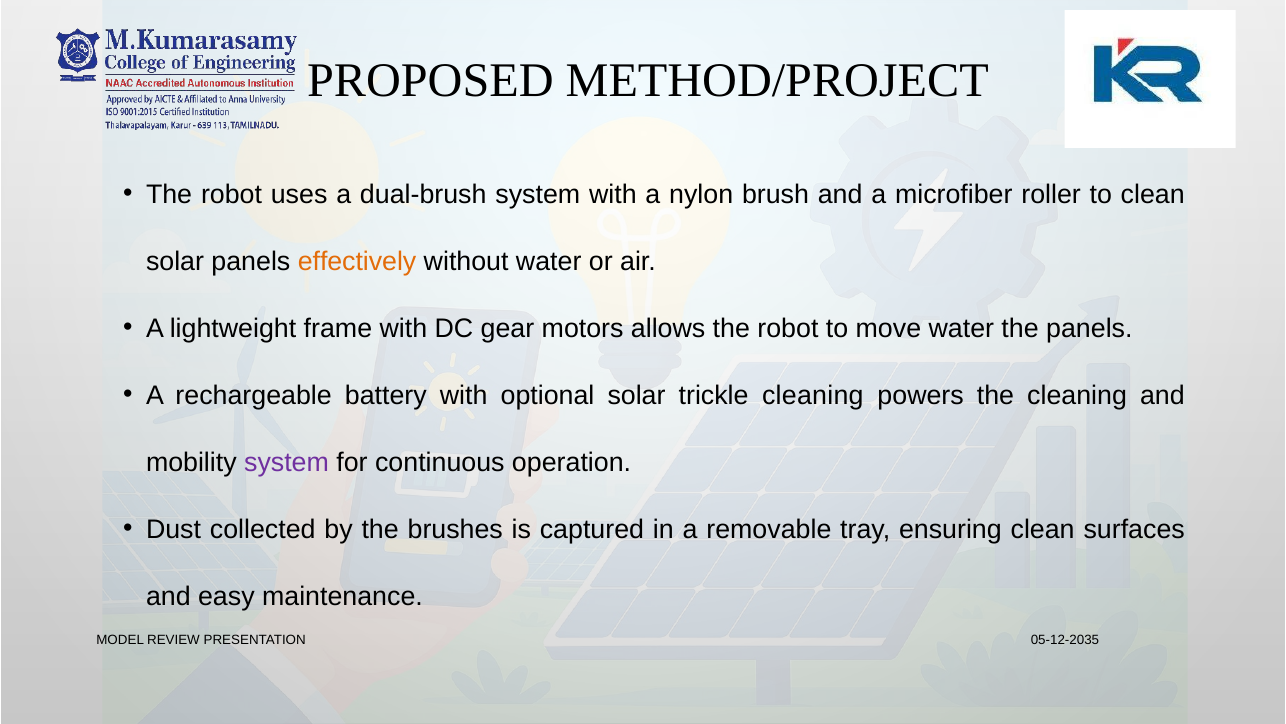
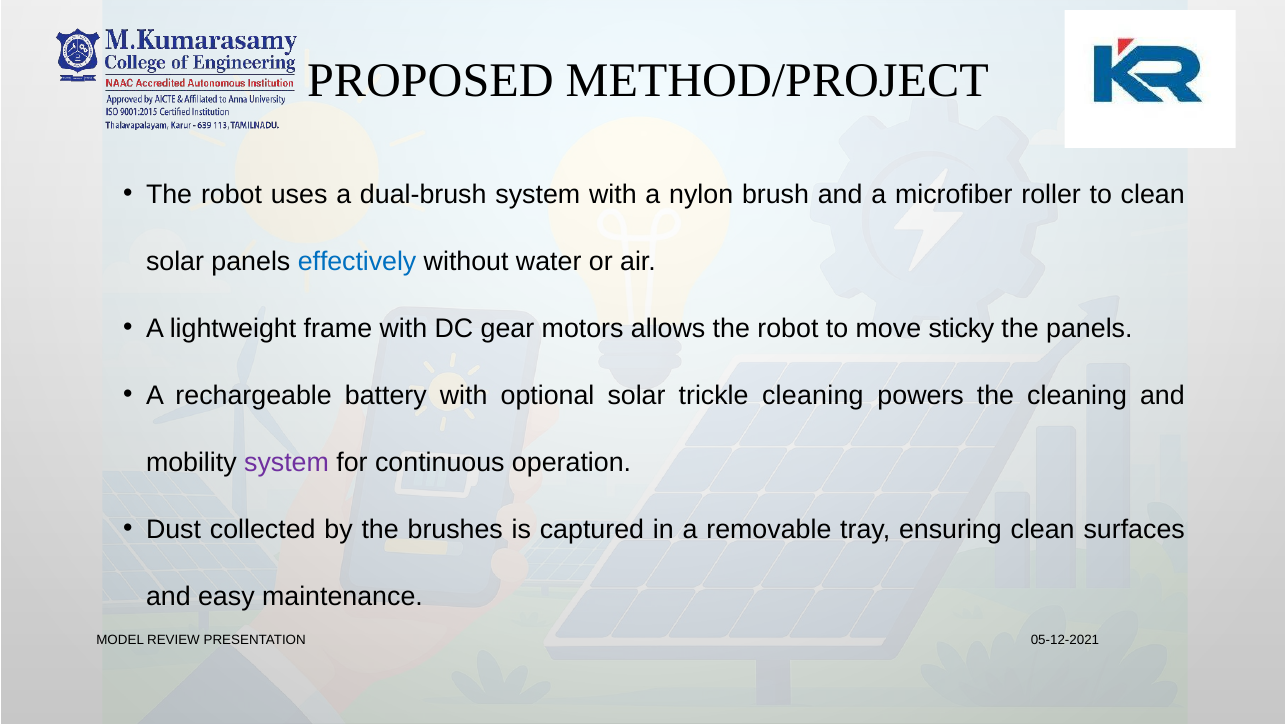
effectively colour: orange -> blue (357, 261)
move water: water -> sticky (961, 328)
05-12-2035: 05-12-2035 -> 05-12-2021 (1065, 640)
